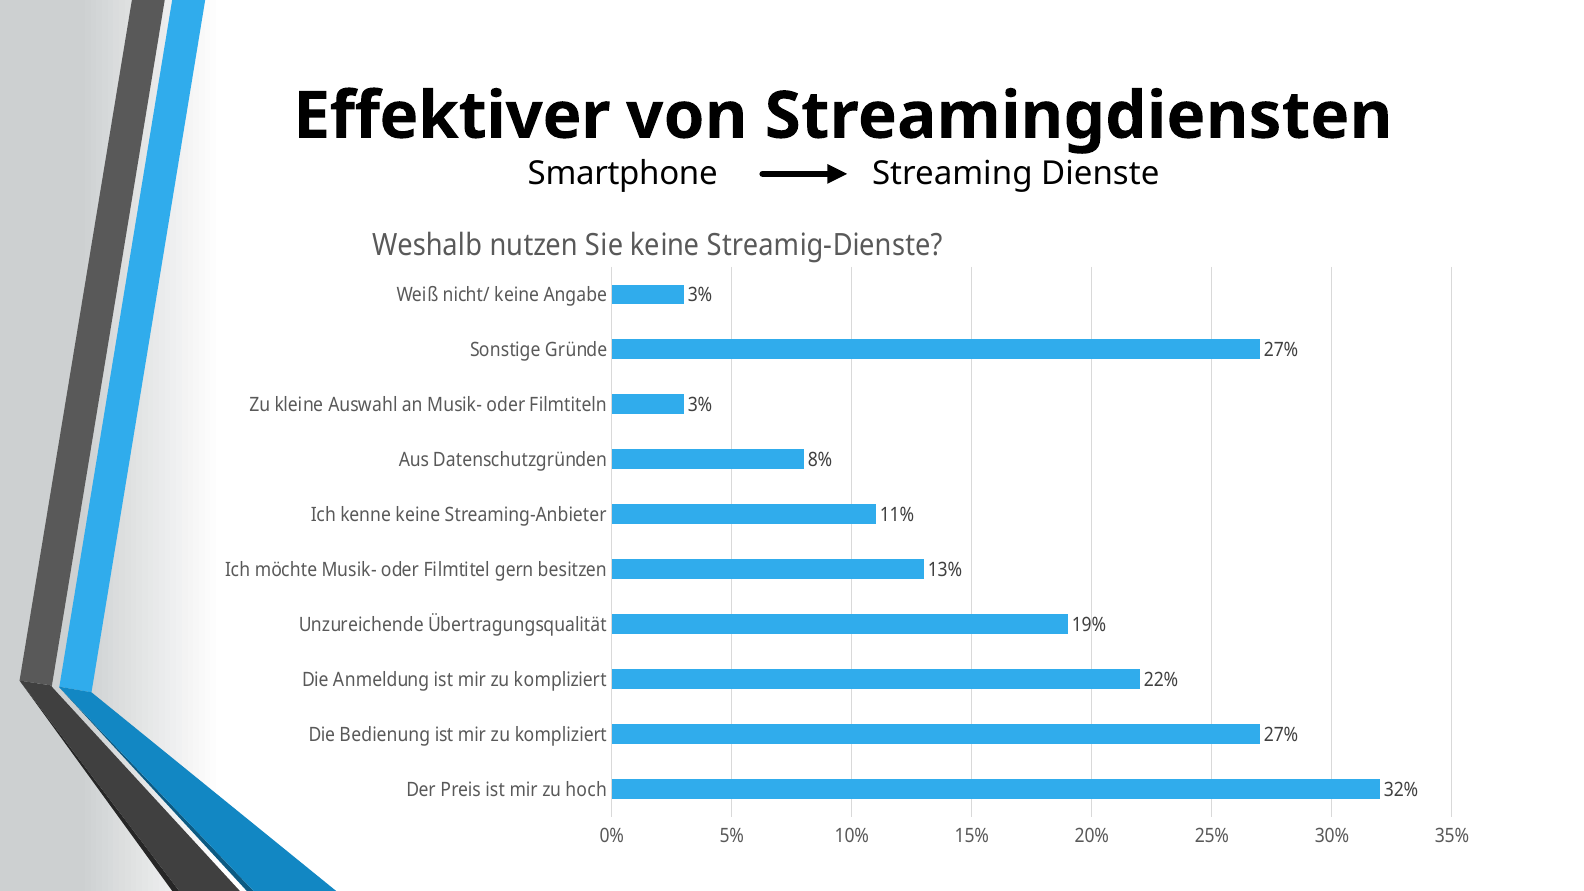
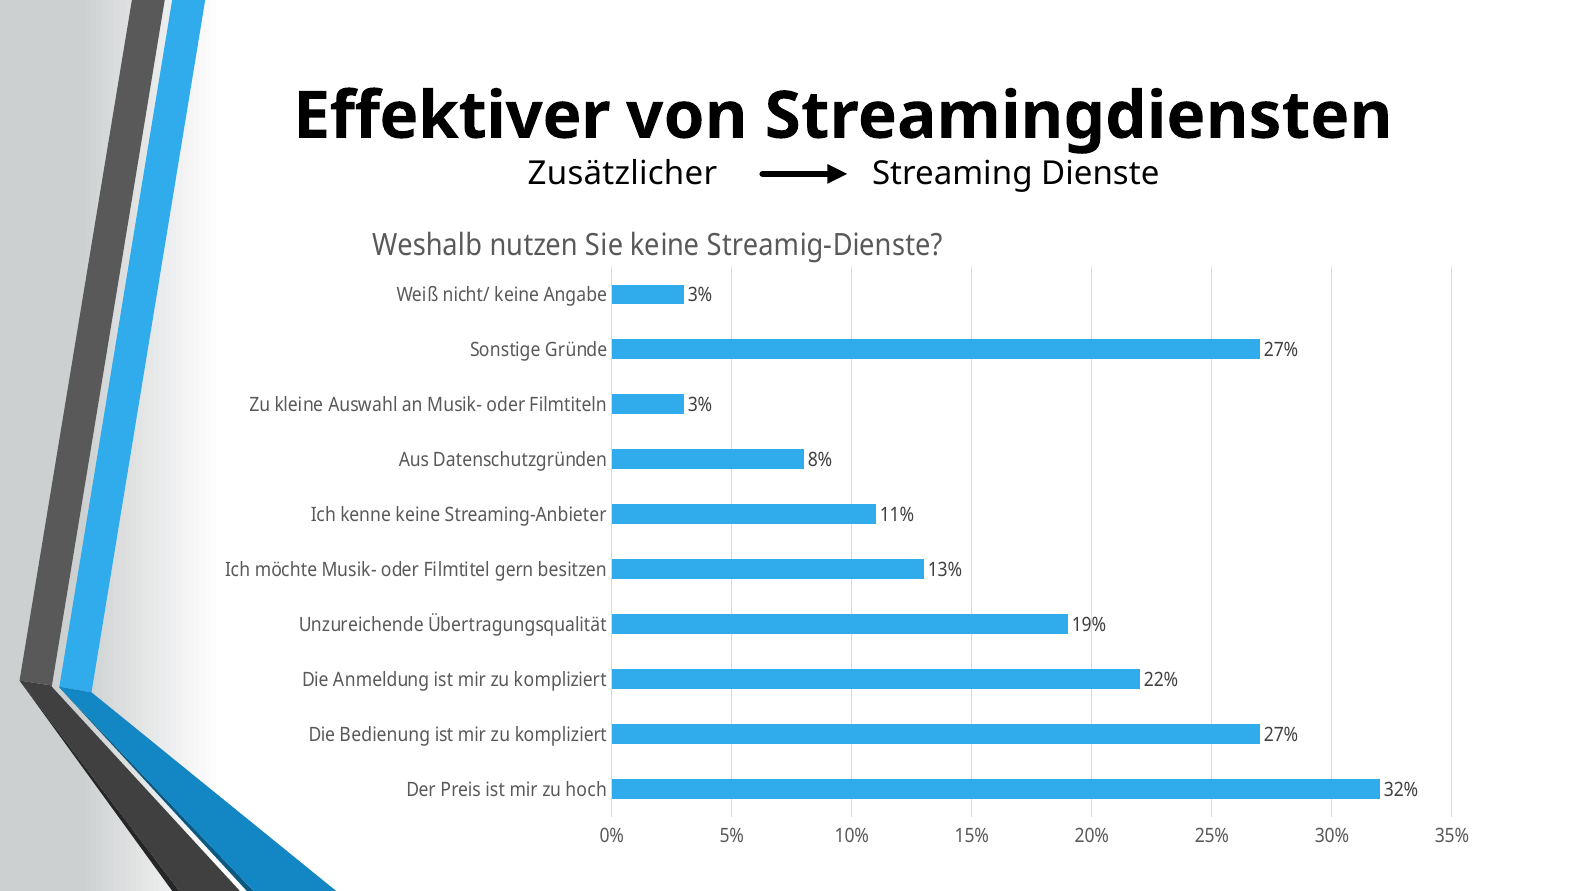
Smartphone: Smartphone -> Zusätzlicher (622, 173)
